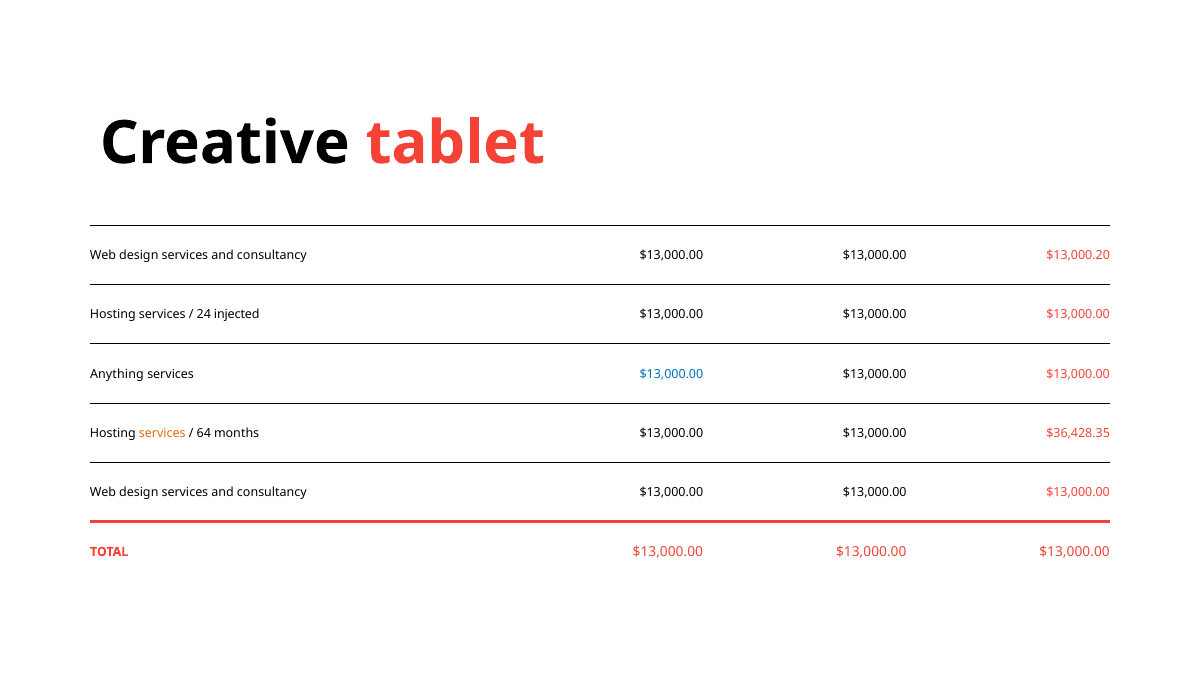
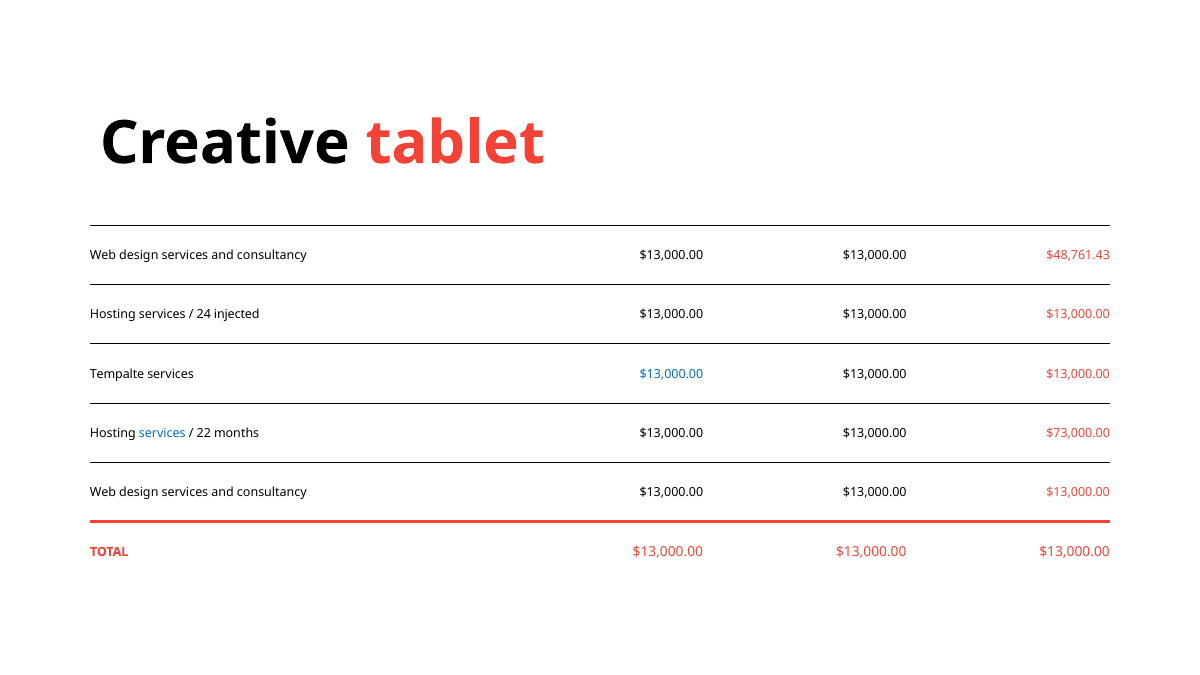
$13,000.20: $13,000.20 -> $48,761.43 (1078, 255)
Anything: Anything -> Tempalte (117, 374)
services colour: orange -> blue (162, 433)
64: 64 -> 22 (204, 433)
$36,428.35: $36,428.35 -> $73,000.00 (1078, 433)
